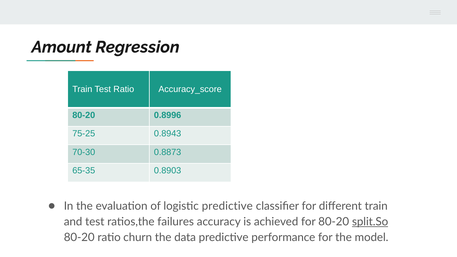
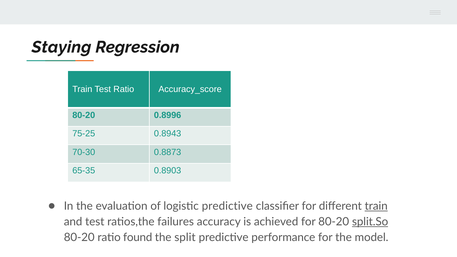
Amount: Amount -> Staying (61, 47)
train underline: none -> present (376, 206)
churn: churn -> found (138, 238)
data: data -> split (185, 238)
